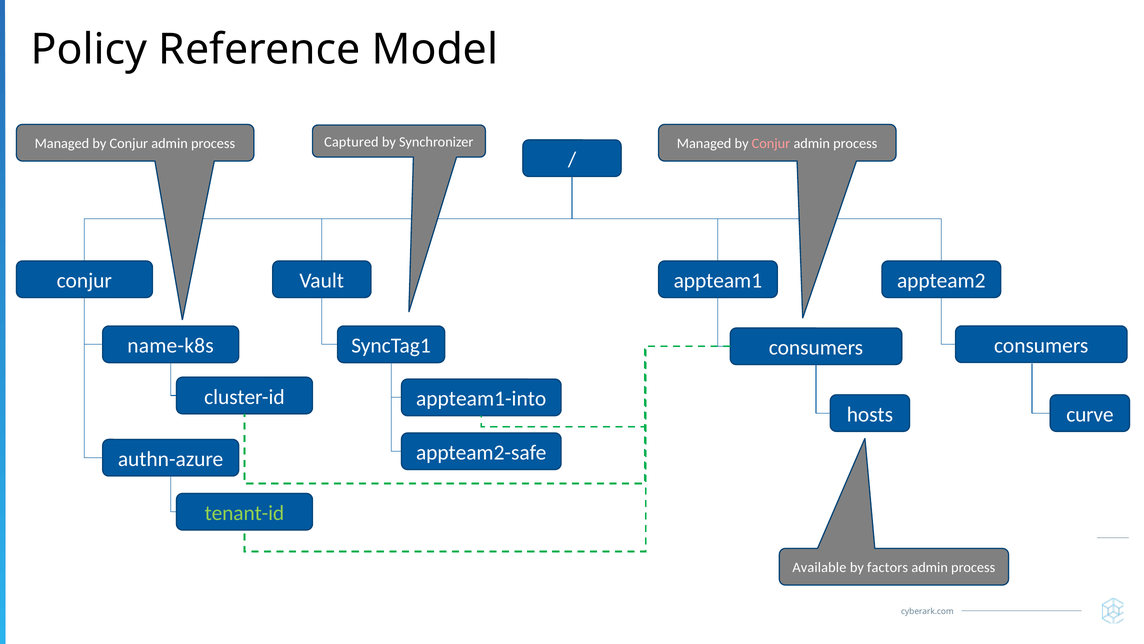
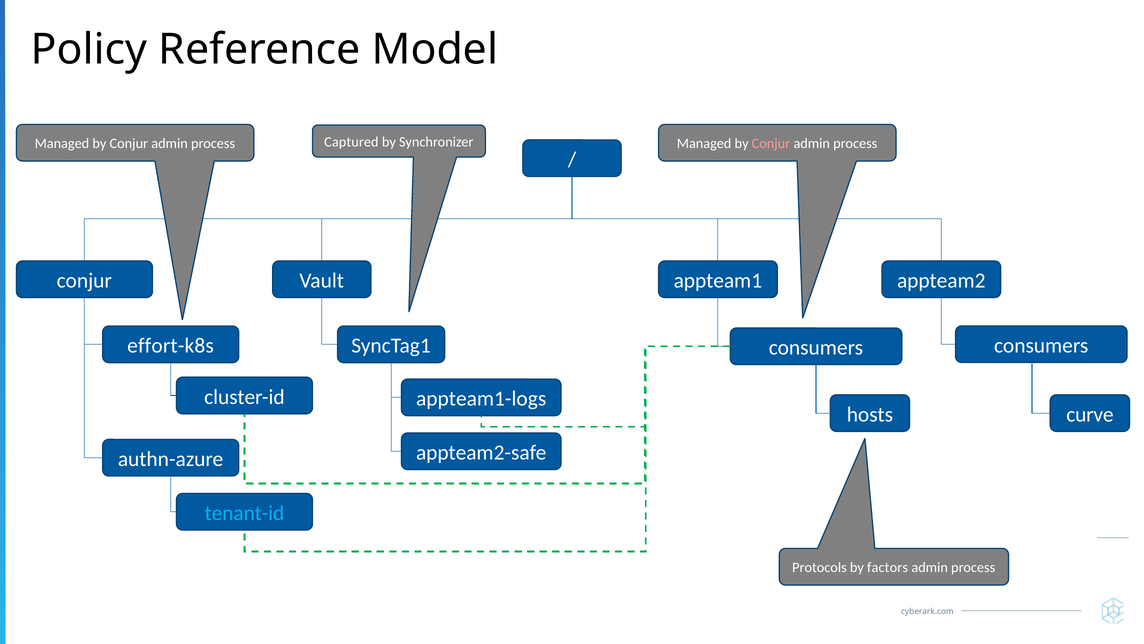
name-k8s: name-k8s -> effort-k8s (171, 346)
appteam1-into: appteam1-into -> appteam1-logs (481, 399)
tenant-id colour: light green -> light blue (244, 513)
Available: Available -> Protocols (819, 567)
